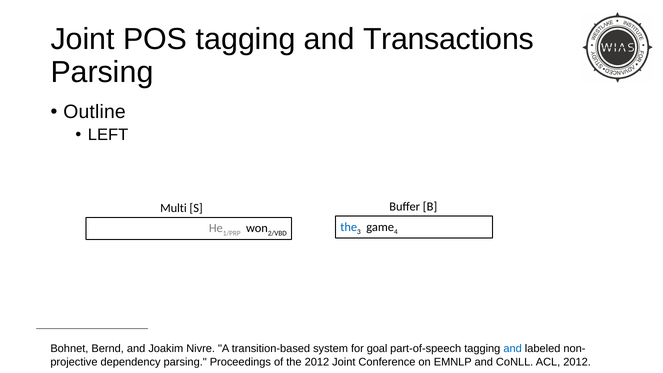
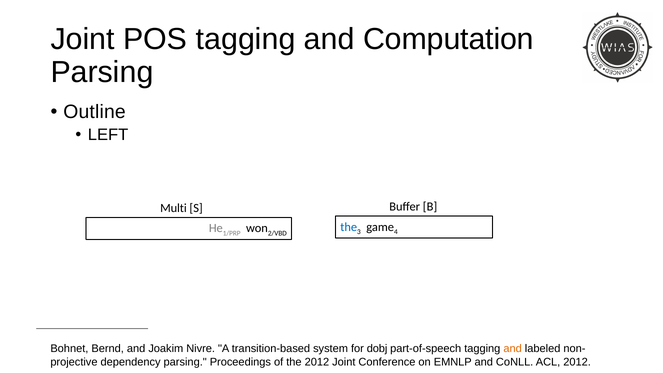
Transactions: Transactions -> Computation (448, 39)
goal: goal -> dobj (377, 349)
and colour: blue -> orange (513, 349)
